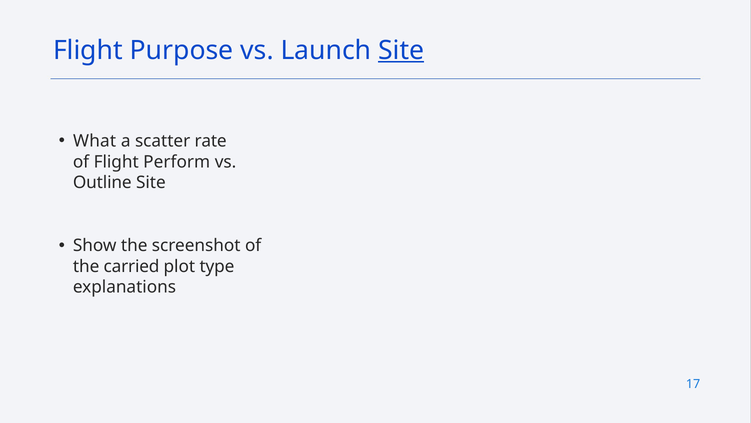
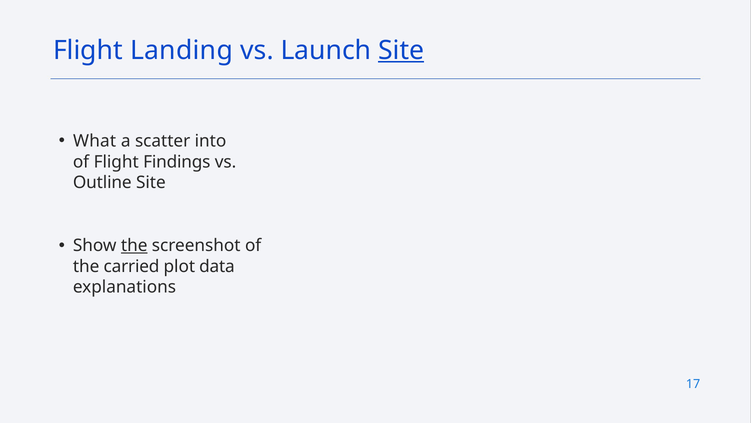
Purpose: Purpose -> Landing (181, 50)
rate: rate -> into (211, 141)
Perform: Perform -> Findings (177, 162)
the underline: none -> present (134, 245)
type: type -> data (217, 266)
